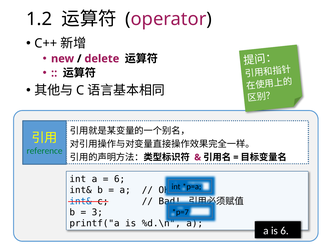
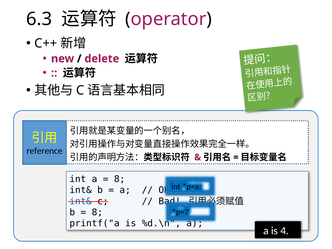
1.2: 1.2 -> 6.3 (39, 19)
reference colour: green -> black (45, 151)
6: 6 -> 8 (120, 179)
3: 3 -> 8 (97, 212)
is 6: 6 -> 4 (285, 231)
